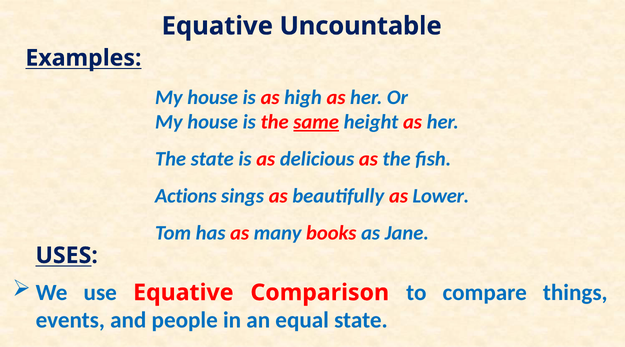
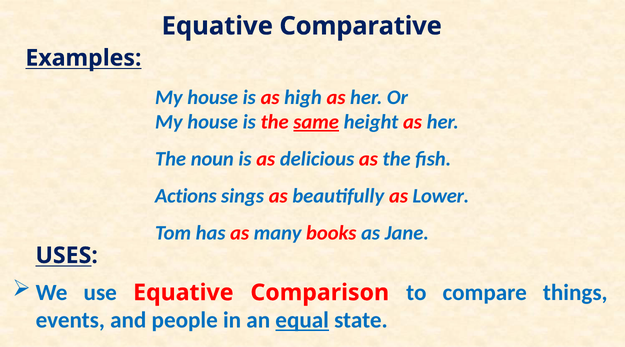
Uncountable: Uncountable -> Comparative (361, 26)
The state: state -> noun (212, 159)
equal underline: none -> present (302, 321)
